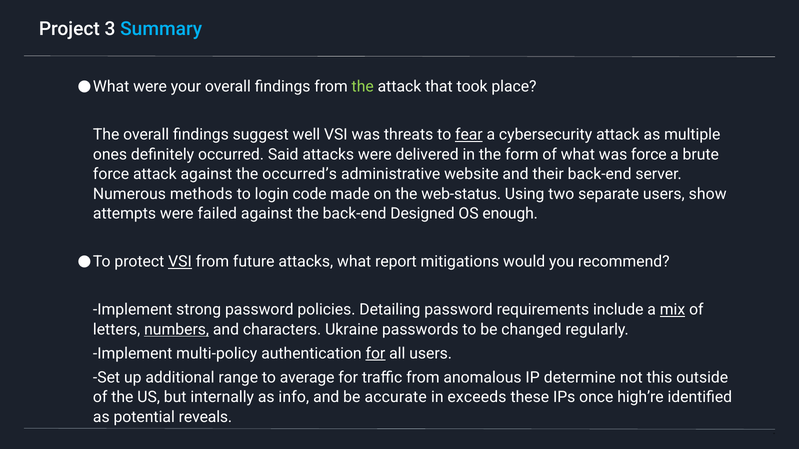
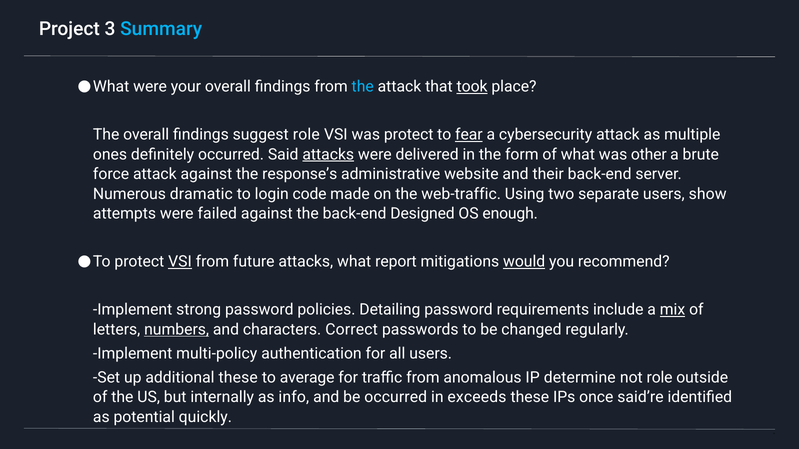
the colour: light green -> light blue (363, 87)
took underline: none -> present (472, 87)
suggest well: well -> role (306, 135)
was threats: threats -> protect (409, 135)
attacks underline: none -> present (328, 155)
was force: force -> other (649, 155)
occurred’s: occurred’s -> response’s (300, 174)
methods: methods -> dramatic (201, 194)
web-status: web-status -> web-traffic (461, 194)
would underline: none -> present (524, 262)
Ukraine: Ukraine -> Correct (352, 330)
for underline: present -> none (375, 354)
additional range: range -> these (238, 378)
not this: this -> role (660, 378)
be accurate: accurate -> occurred (396, 398)
high’re: high’re -> said’re (640, 398)
reveals: reveals -> quickly (205, 418)
